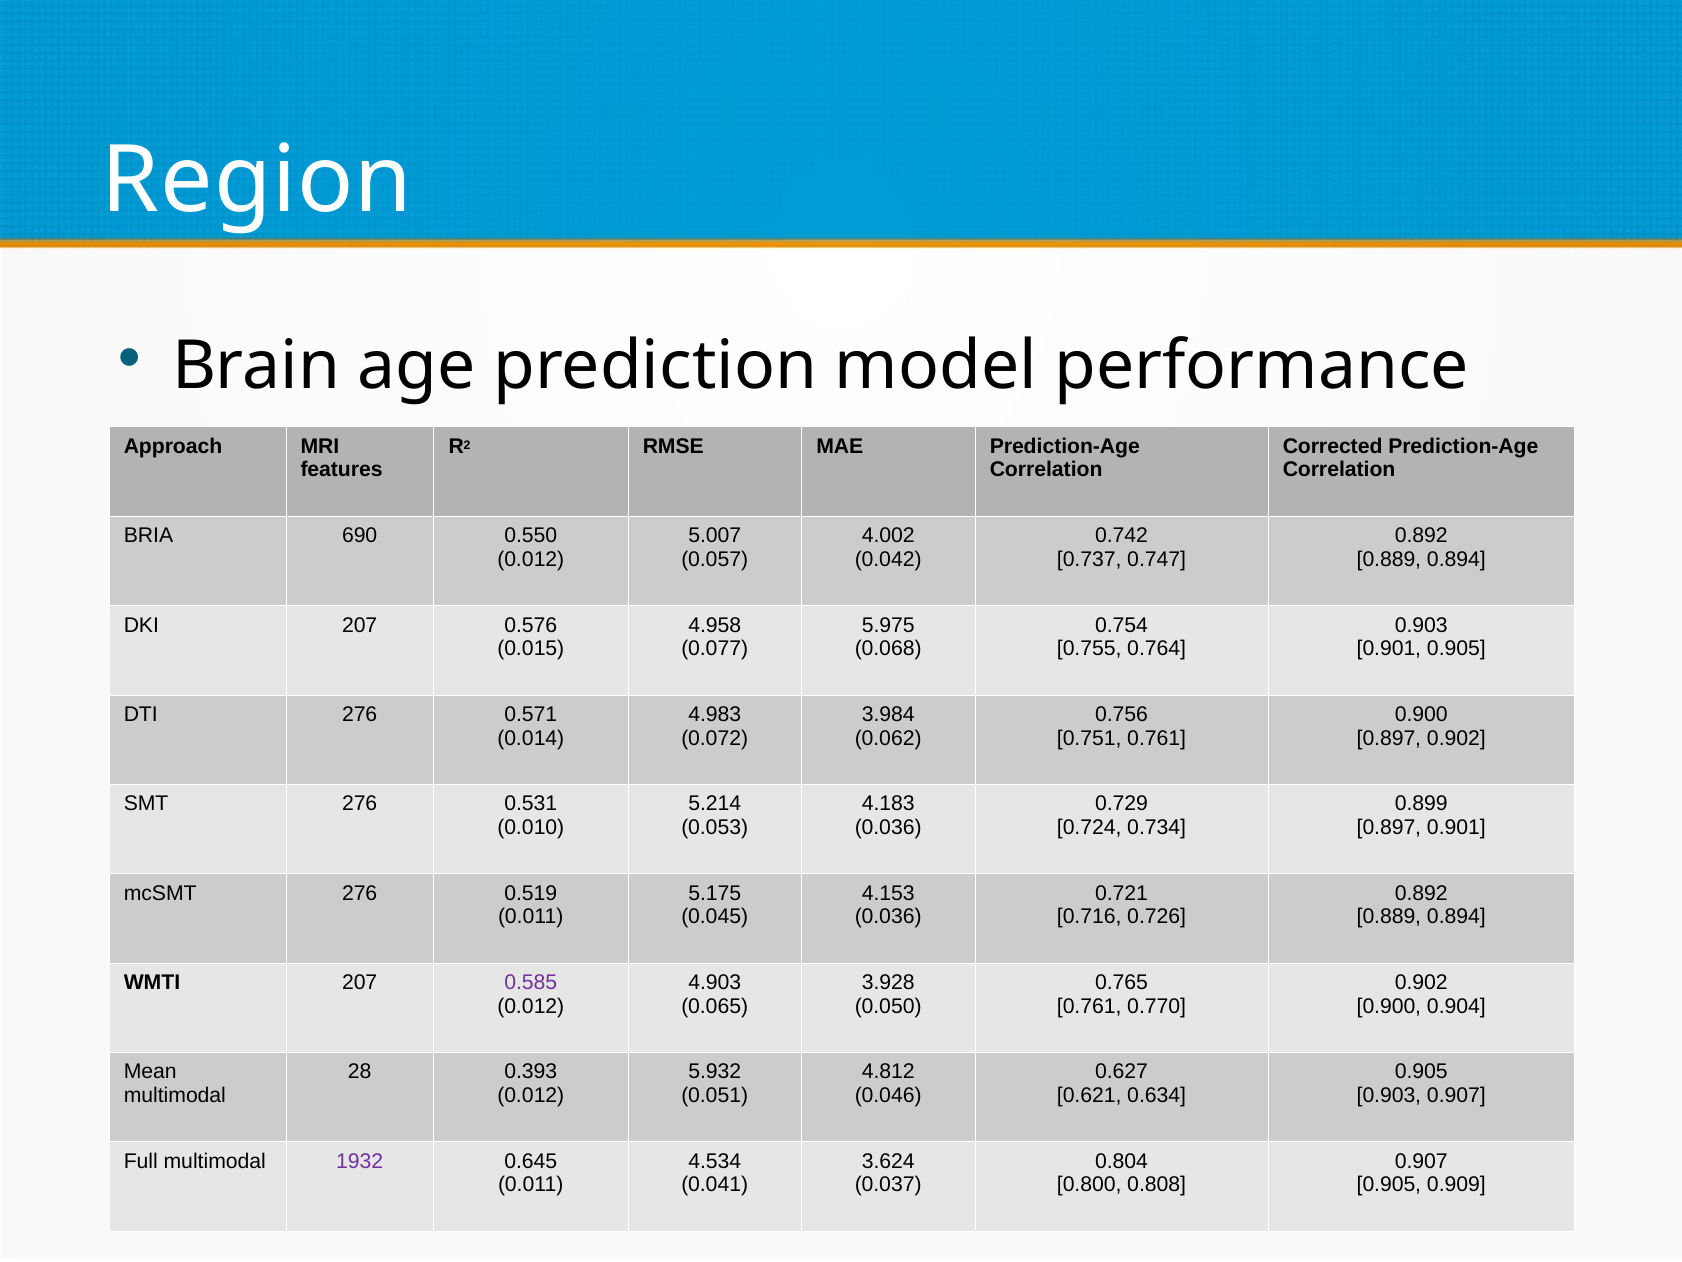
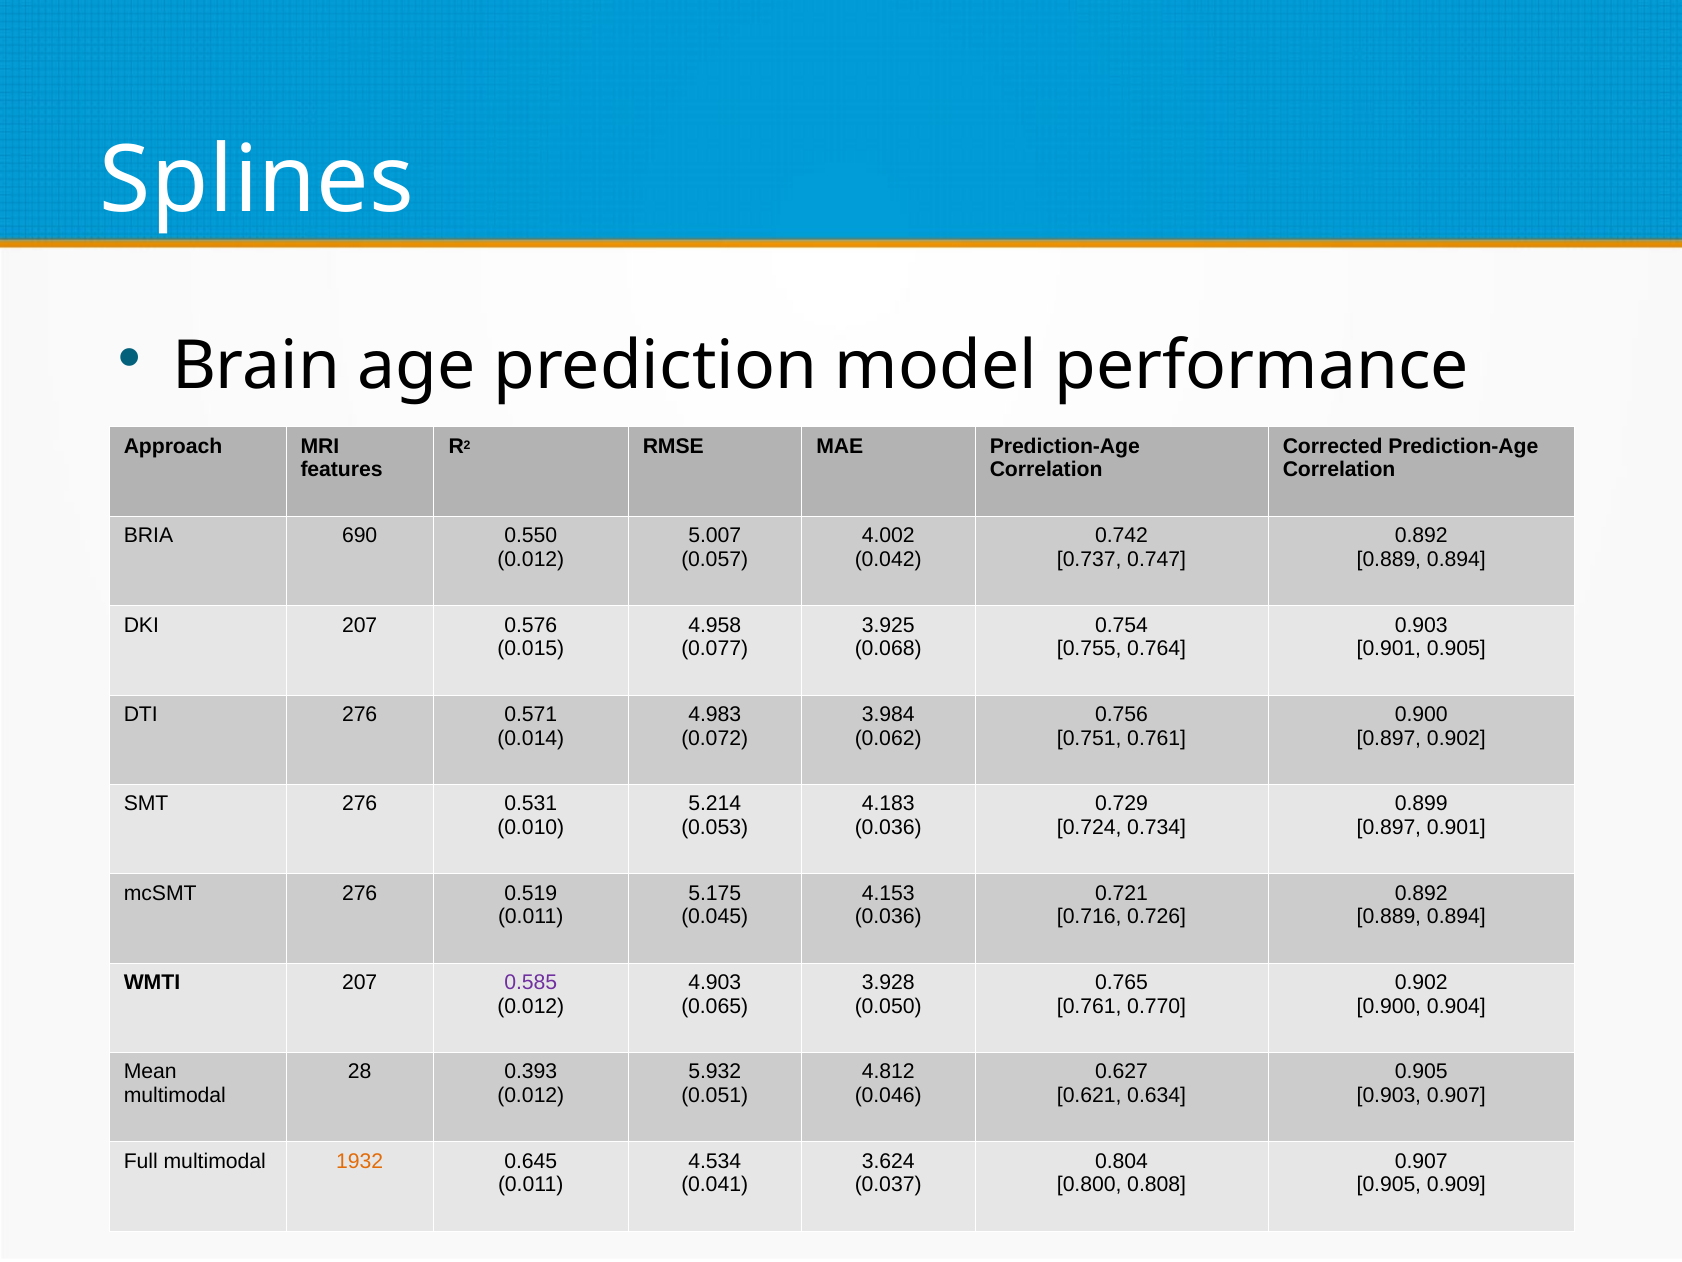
Region: Region -> Splines (257, 181)
5.975: 5.975 -> 3.925 (888, 625)
1932 colour: purple -> orange (360, 1161)
